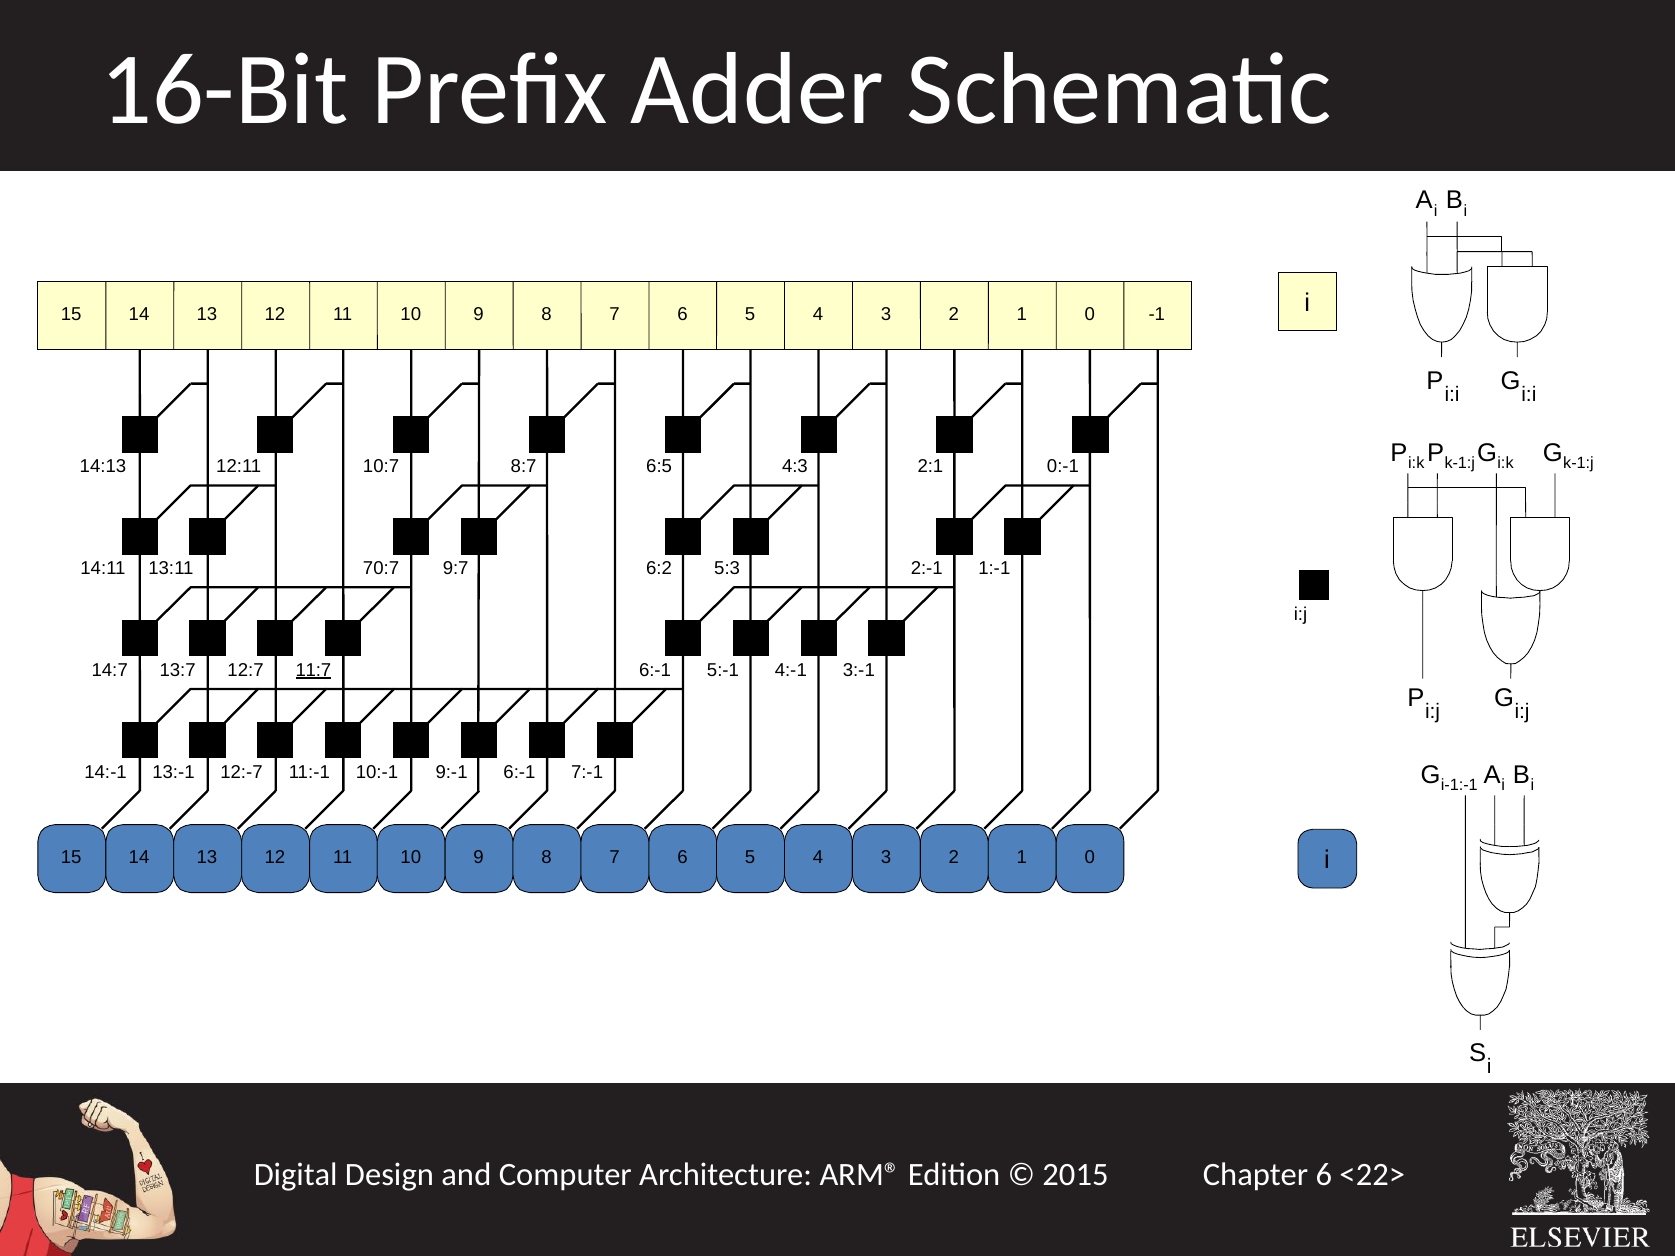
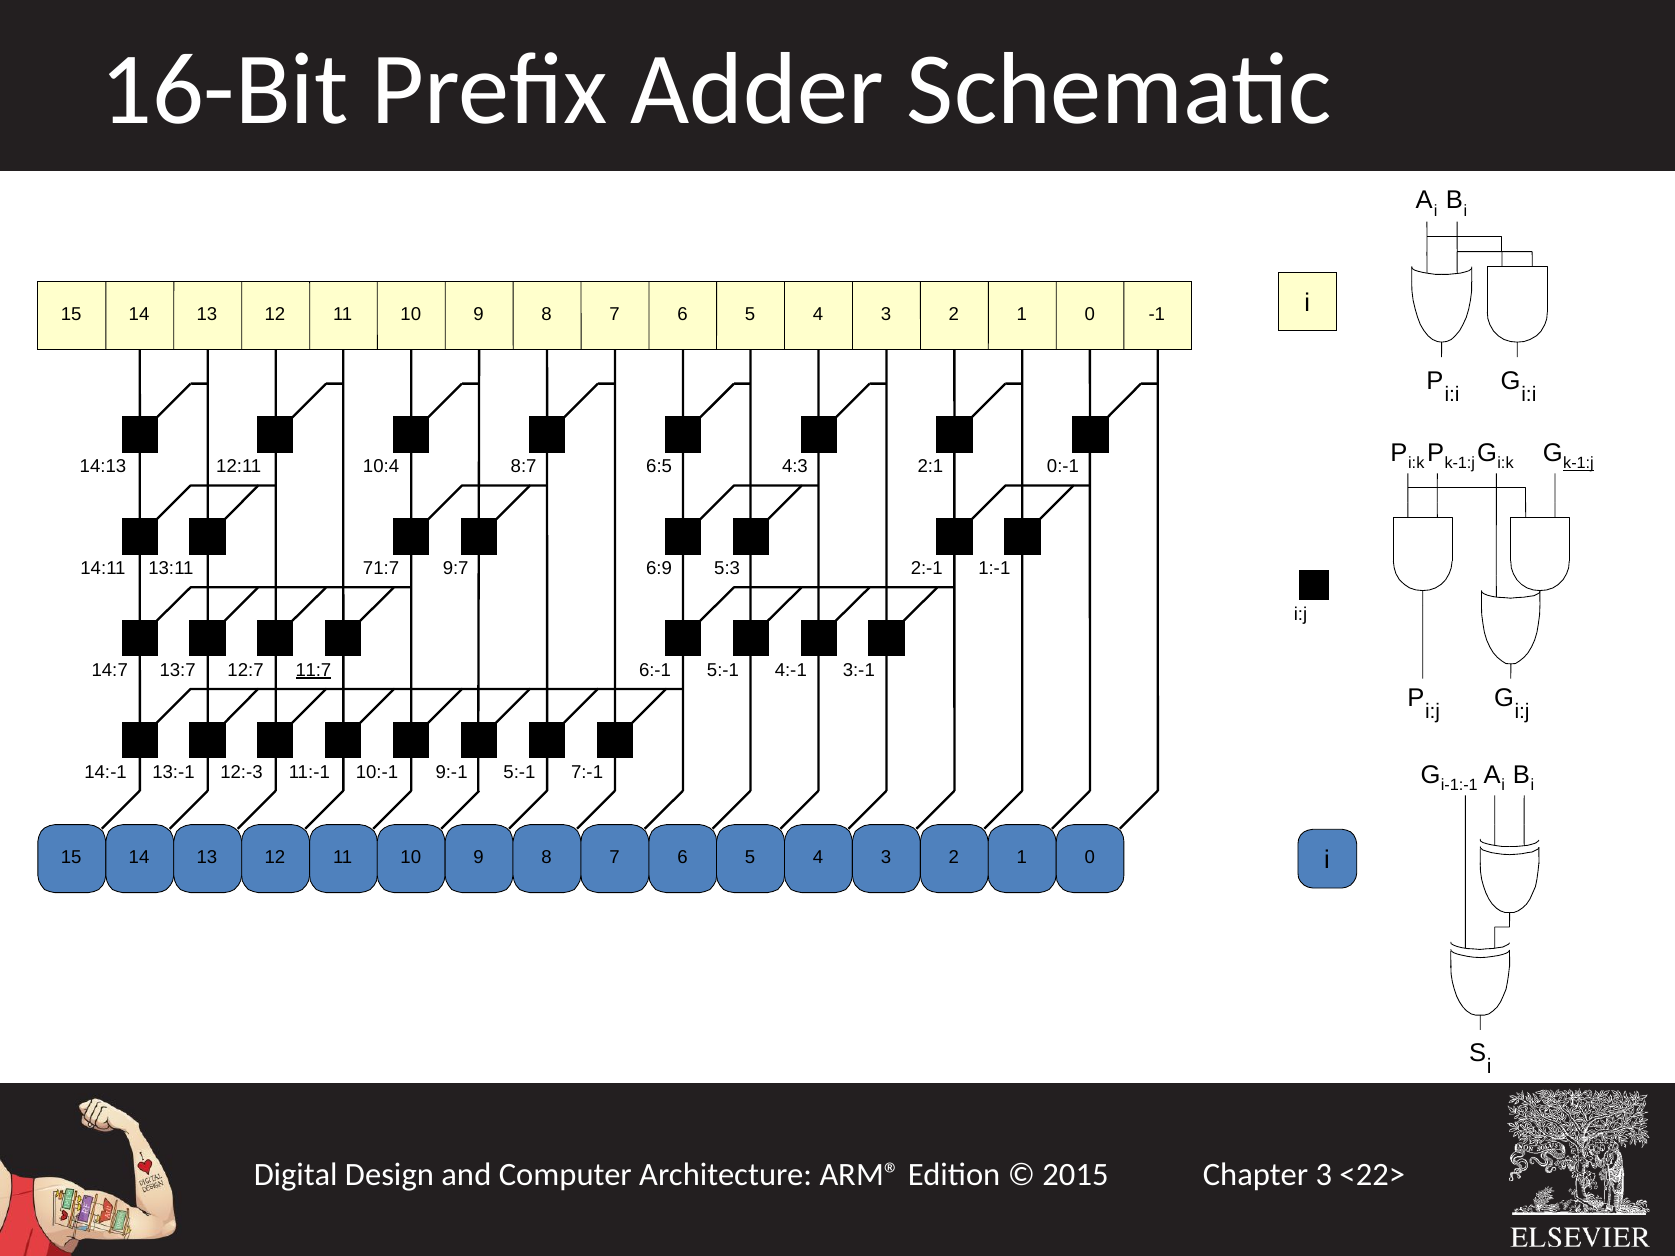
k-1:j underline: none -> present (1578, 463)
10:7: 10:7 -> 10:4 (381, 467)
70:7: 70:7 -> 71:7 (381, 569)
6:2: 6:2 -> 6:9 (659, 569)
12:-7: 12:-7 -> 12:-3 (241, 772)
6:-1: 6:-1 -> 5:-1 (520, 772)
6: 6 -> 3 (1324, 1175)
